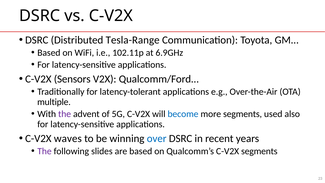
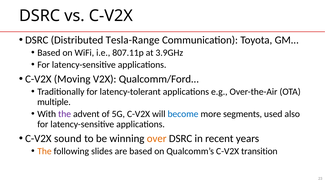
102.11p: 102.11p -> 807.11p (128, 53)
6.9GHz: 6.9GHz -> 3.9GHz (169, 53)
Sensors: Sensors -> Moving (72, 79)
waves: waves -> sound (68, 138)
over colour: blue -> orange (157, 138)
The colour: purple -> orange (44, 151)
C-V2X segments: segments -> transition (259, 151)
